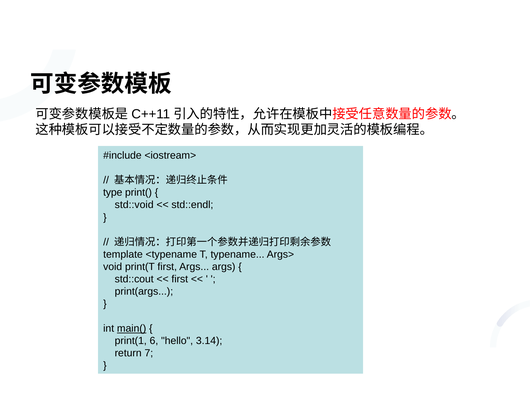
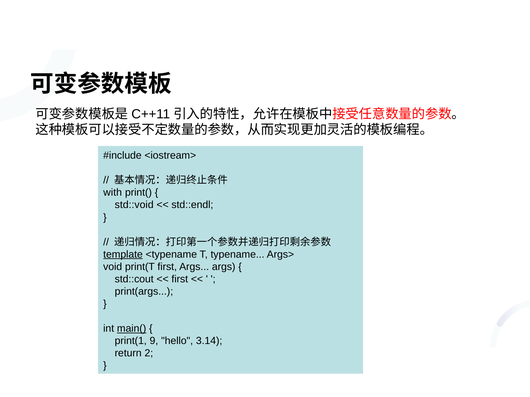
type: type -> with (113, 193)
template underline: none -> present (123, 255)
6: 6 -> 9 (154, 341)
7: 7 -> 2 (149, 354)
